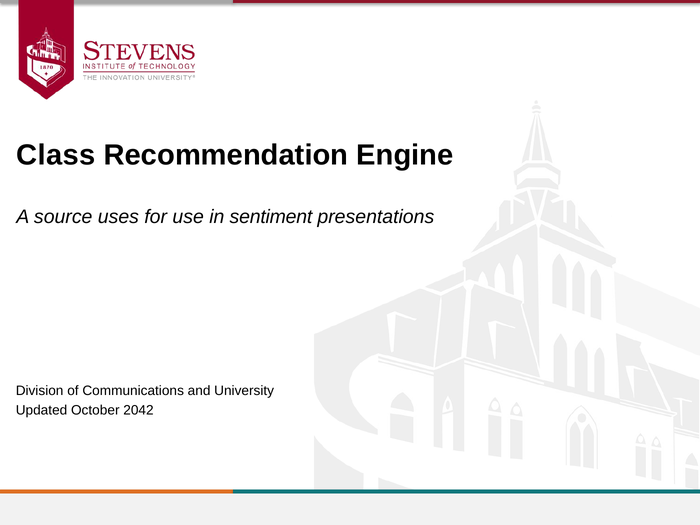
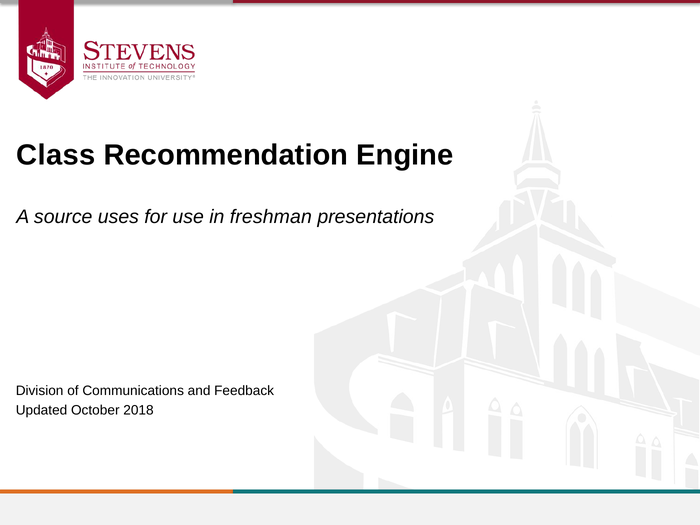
sentiment: sentiment -> freshman (271, 217)
University: University -> Feedback (244, 391)
2042: 2042 -> 2018 (138, 410)
